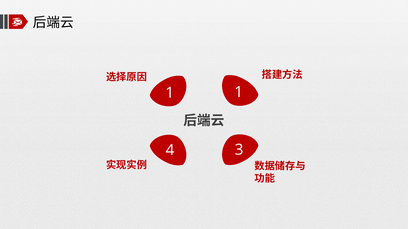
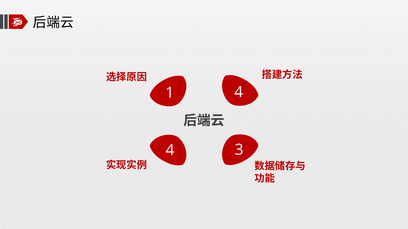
1 1: 1 -> 4 (239, 92)
